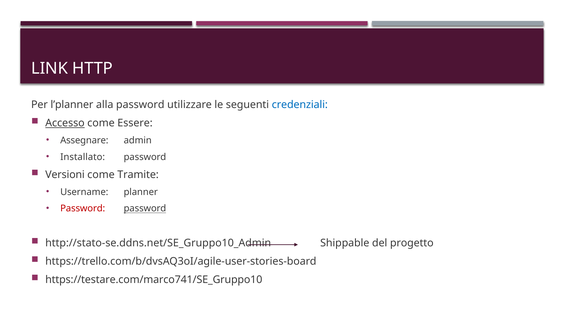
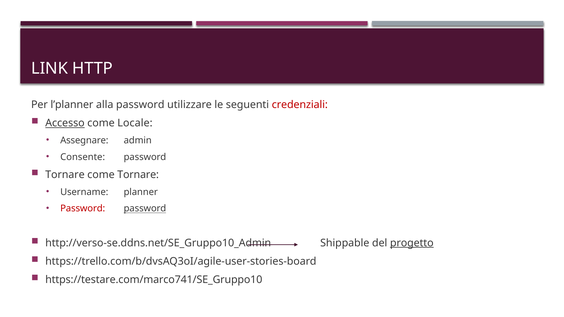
credenziali colour: blue -> red (300, 105)
Essere: Essere -> Locale (135, 123)
Installato: Installato -> Consente (83, 157)
Versioni: Versioni -> Tornare (65, 175)
come Tramite: Tramite -> Tornare (138, 175)
http://stato-se.ddns.net/SE_Gruppo10_Admin: http://stato-se.ddns.net/SE_Gruppo10_Admin -> http://verso-se.ddns.net/SE_Gruppo10_Admin (158, 243)
progetto underline: none -> present (412, 243)
